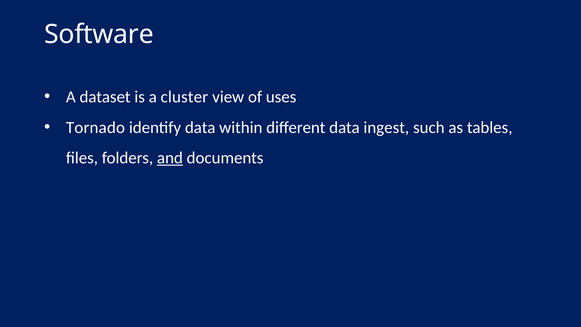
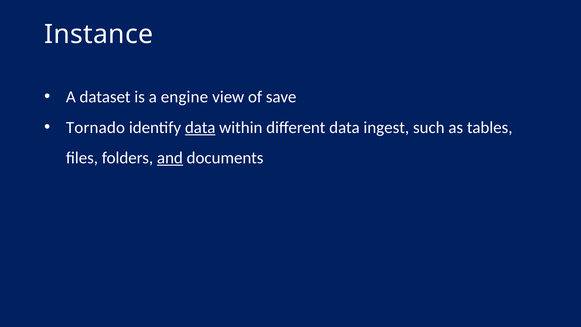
Software: Software -> Instance (99, 34)
cluster: cluster -> engine (184, 97)
uses: uses -> save (281, 97)
data underline: none -> present (200, 127)
